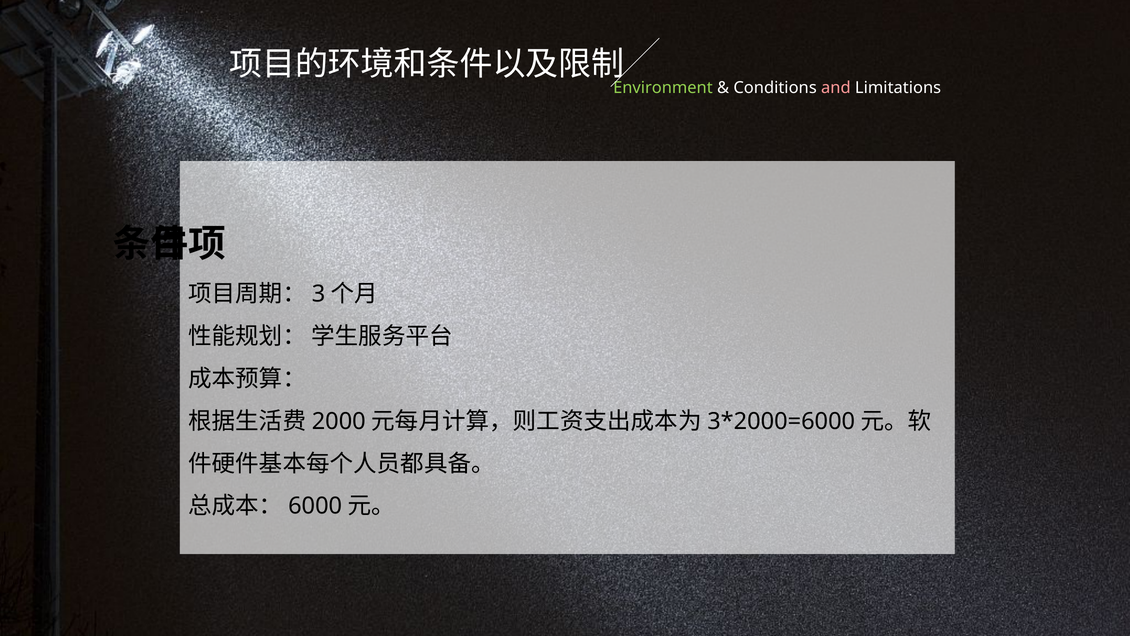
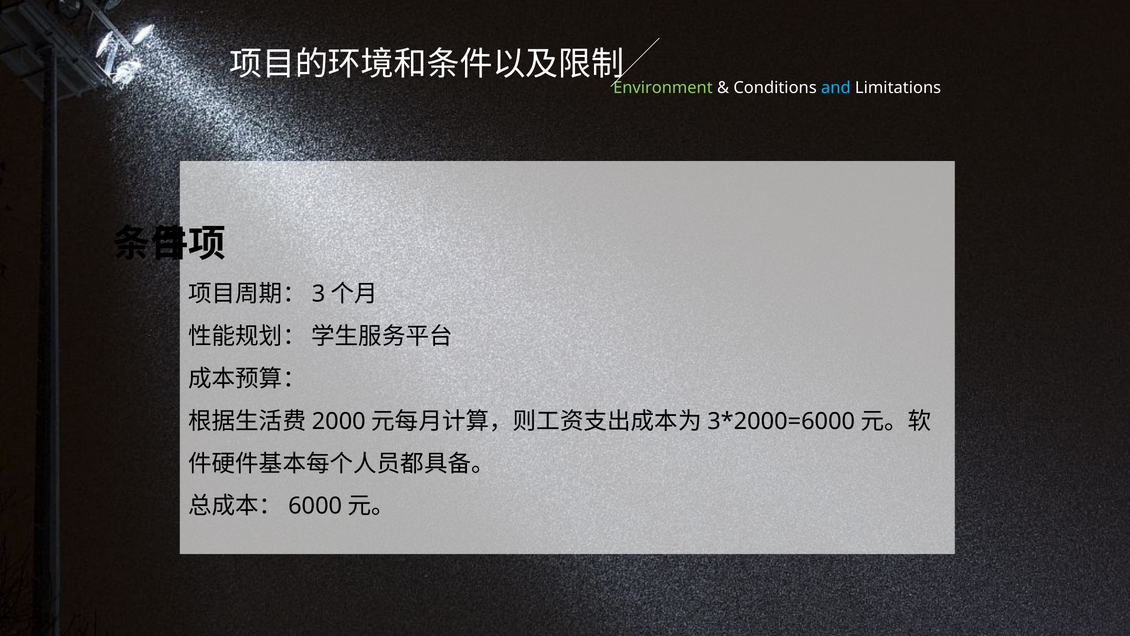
and colour: pink -> light blue (836, 88)
